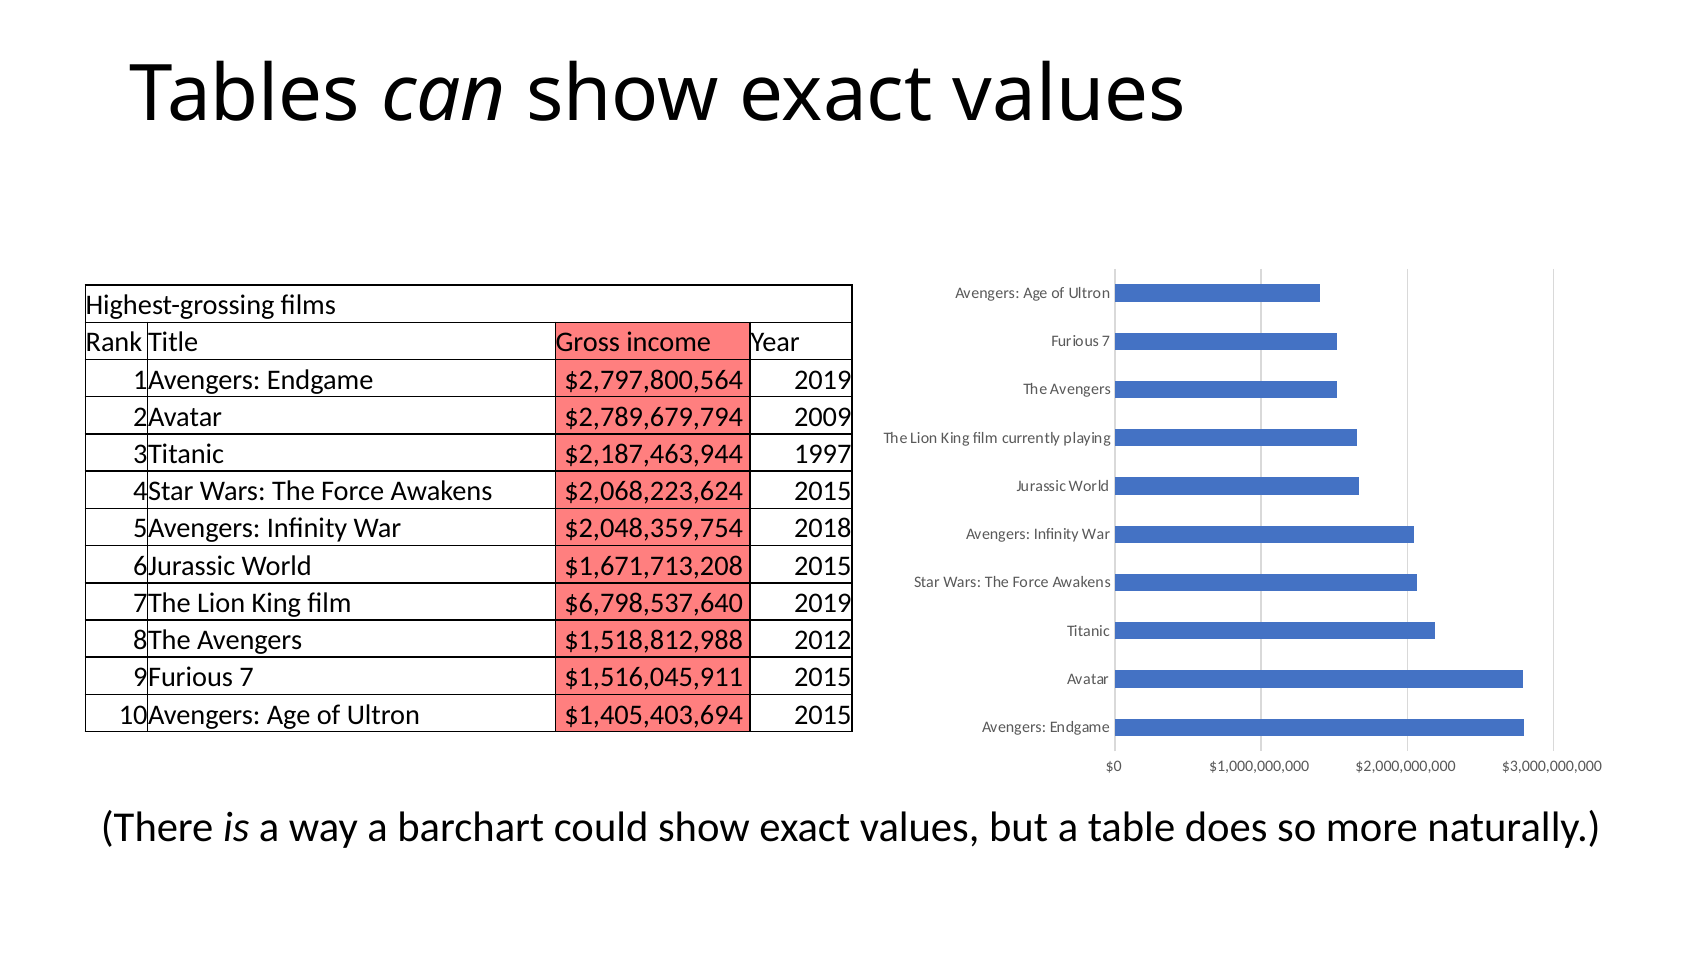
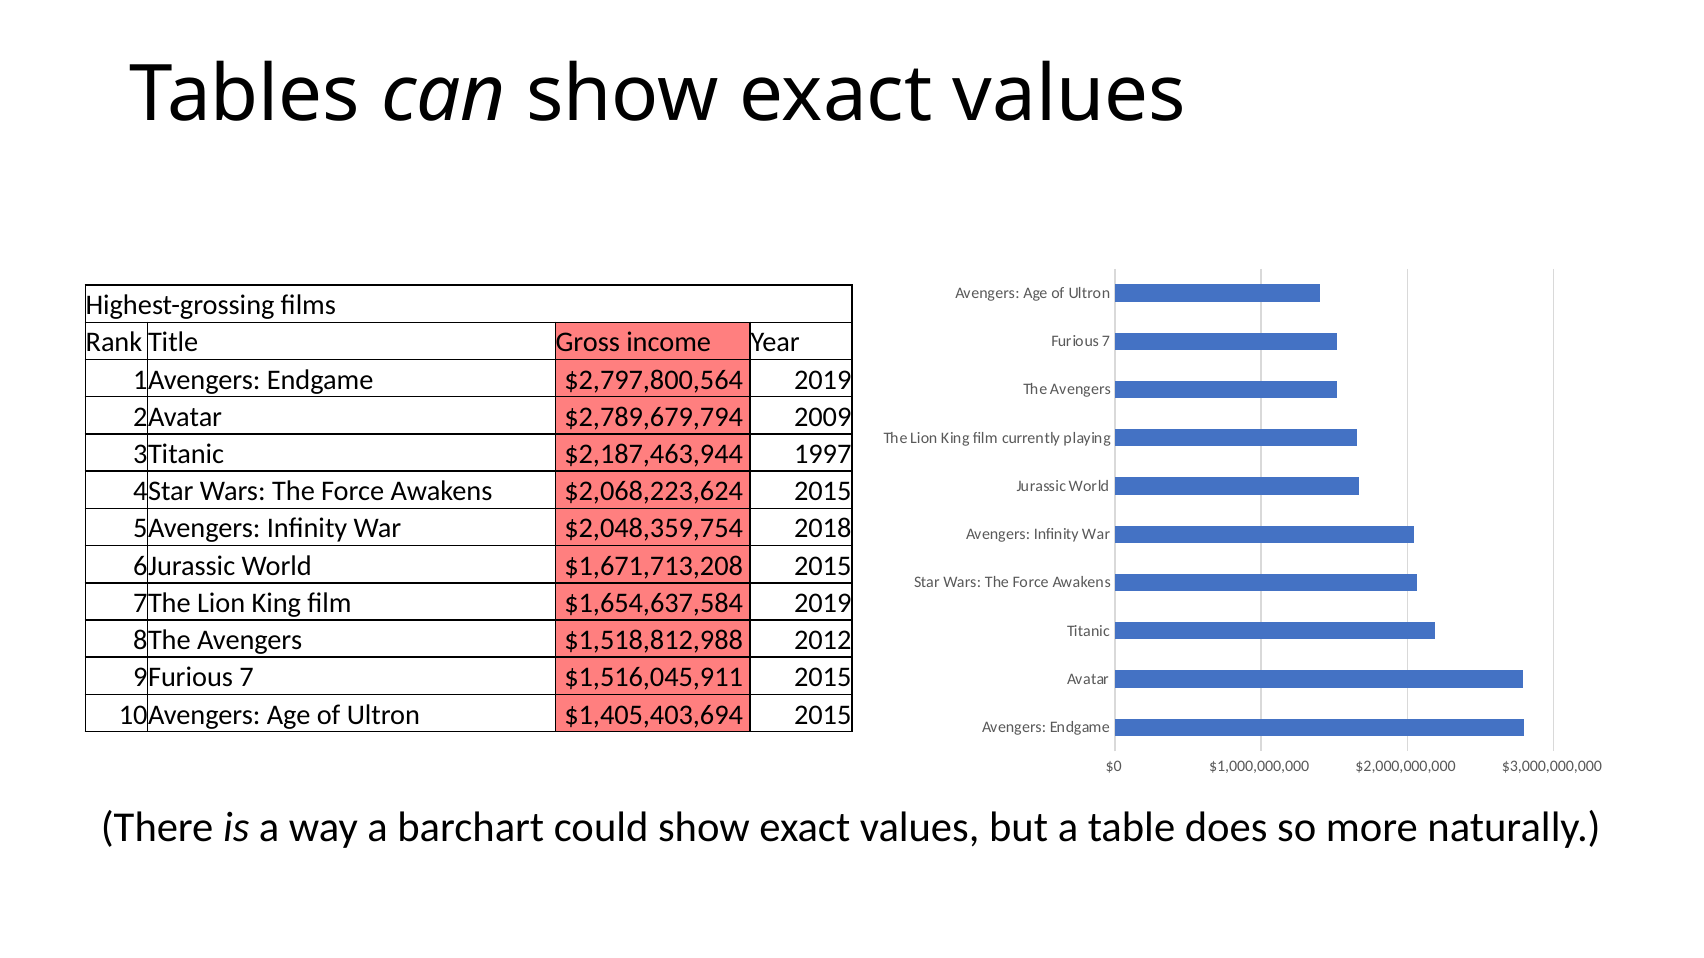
$6,798,537,640: $6,798,537,640 -> $1,654,637,584 (654, 603)
